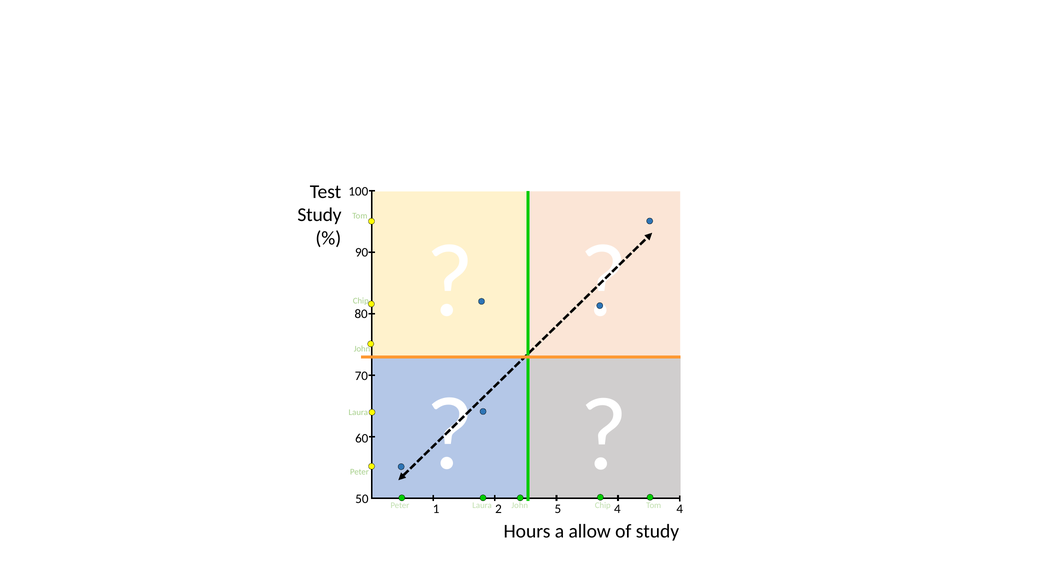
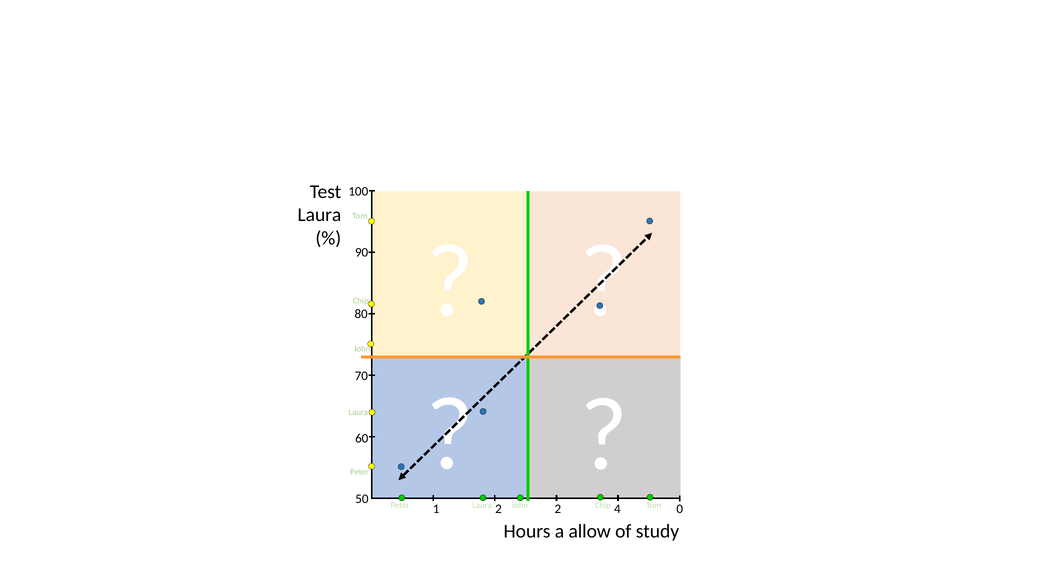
Study: Study -> Laura (319, 215)
2 5: 5 -> 2 (558, 509)
4 4: 4 -> 0 (680, 509)
